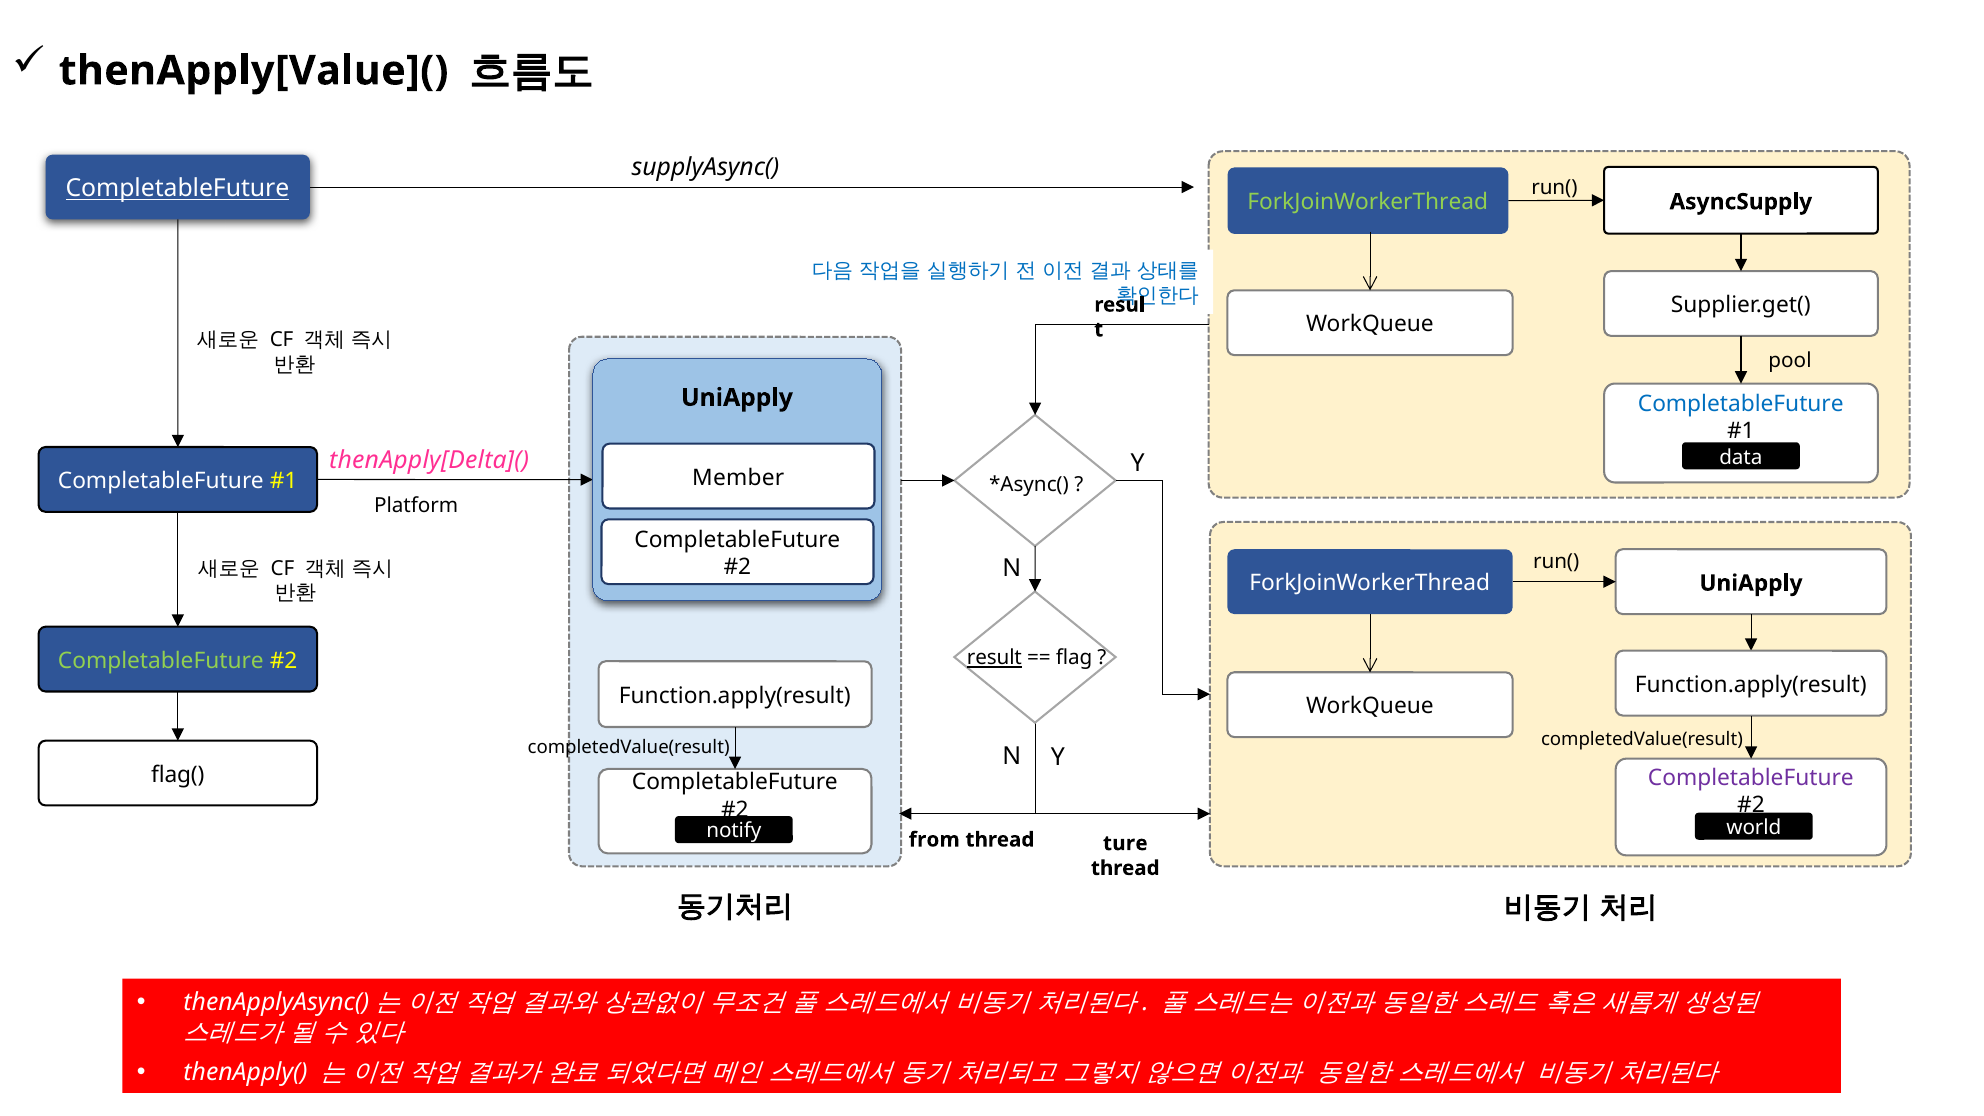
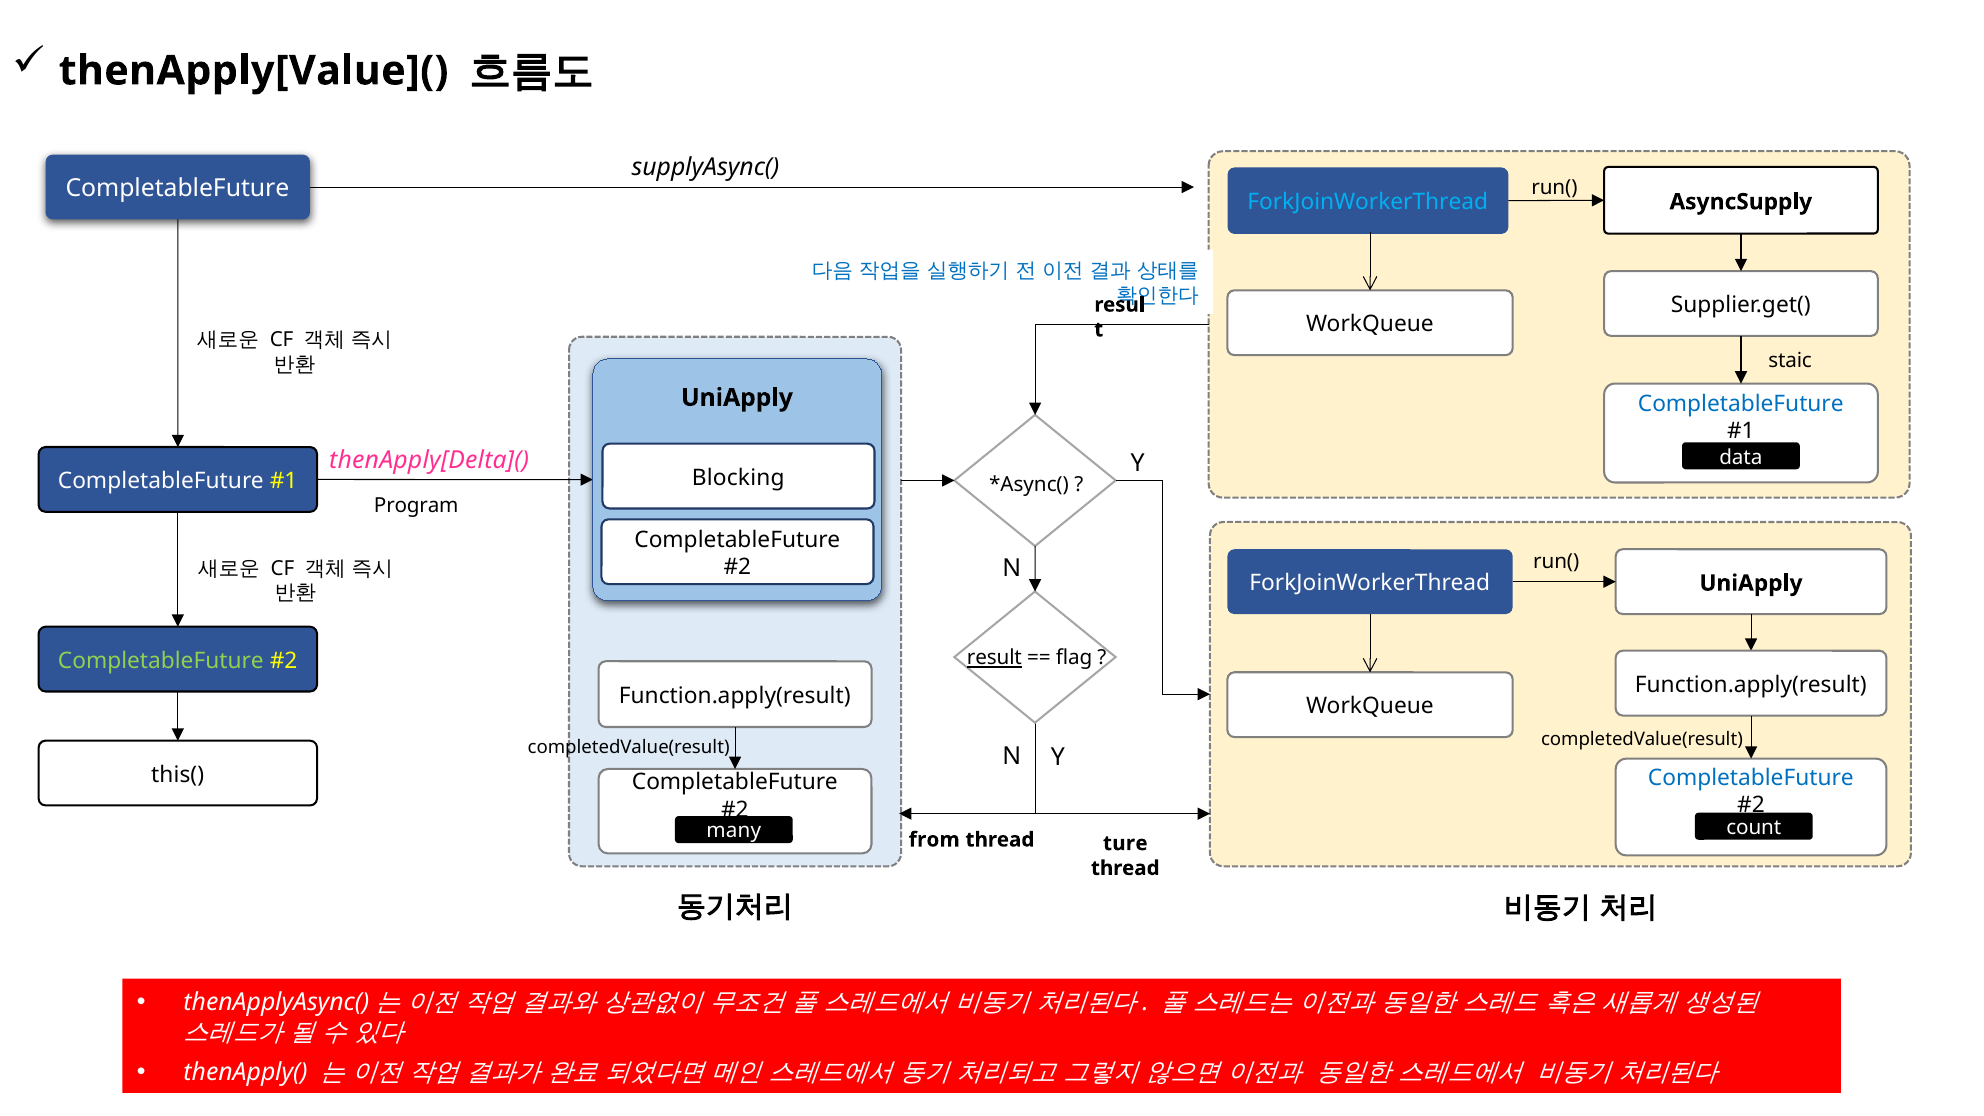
CompletableFuture underline: present -> none (177, 189)
ForkJoinWorkerThread colour: light green -> light blue (1368, 202)
pool: pool -> staic (1790, 360)
Member: Member -> Blocking (738, 478)
Platform: Platform -> Program (416, 506)
flag(: flag( -> this( (178, 775)
CompletableFuture colour: purple -> blue (1751, 778)
world: world -> count (1754, 828)
notify: notify -> many (734, 831)
